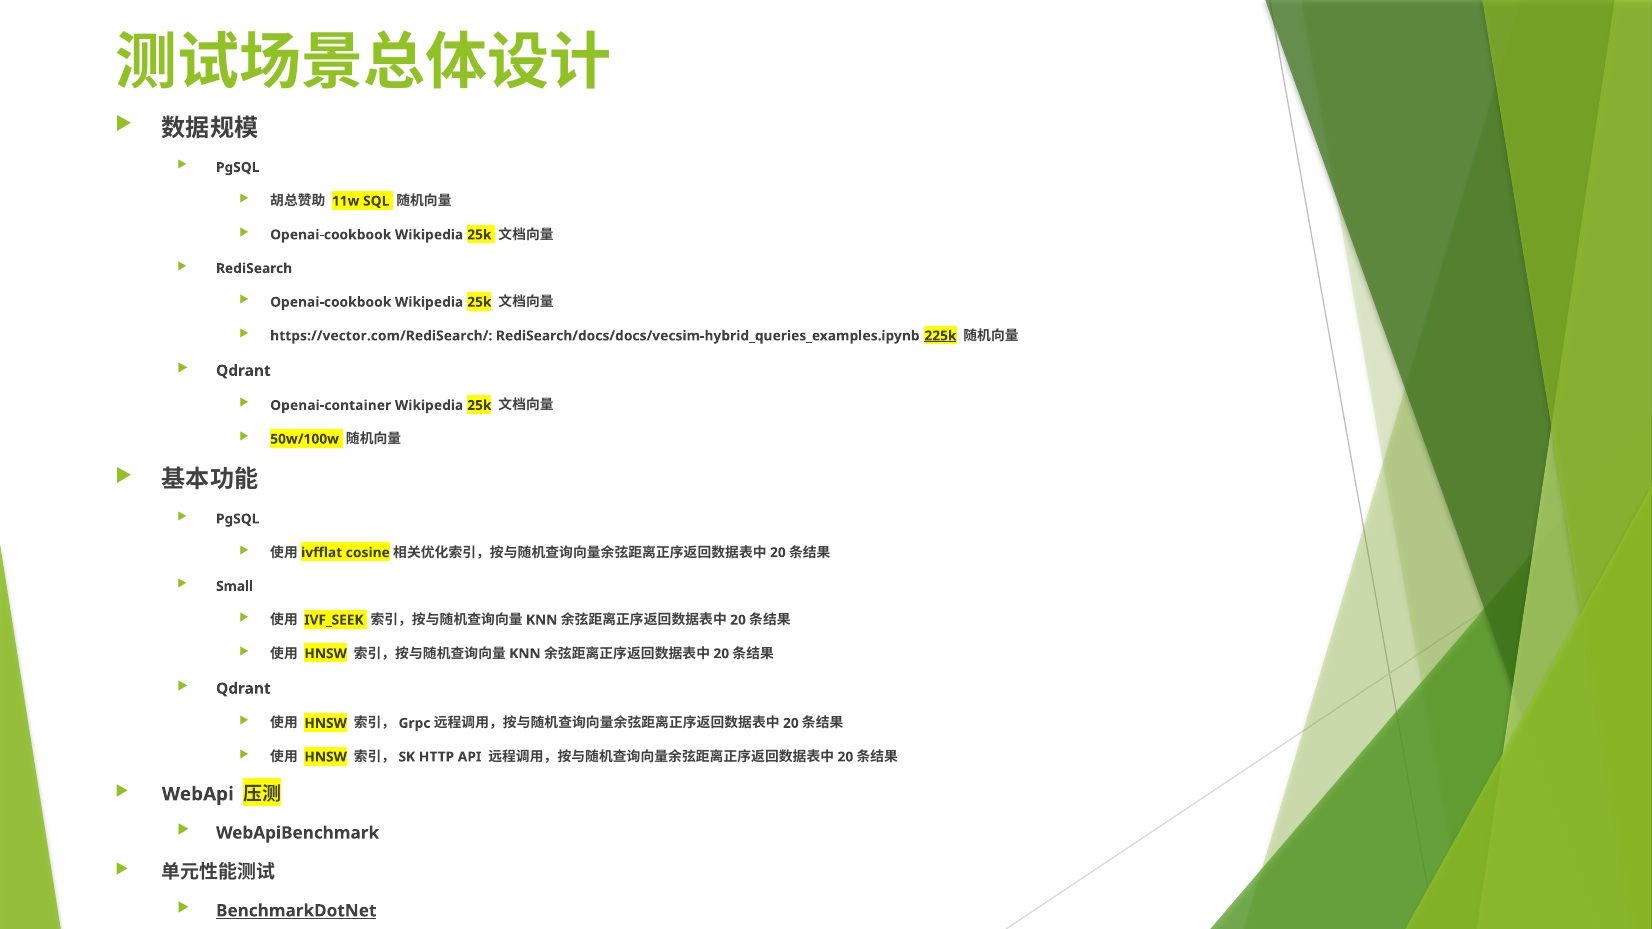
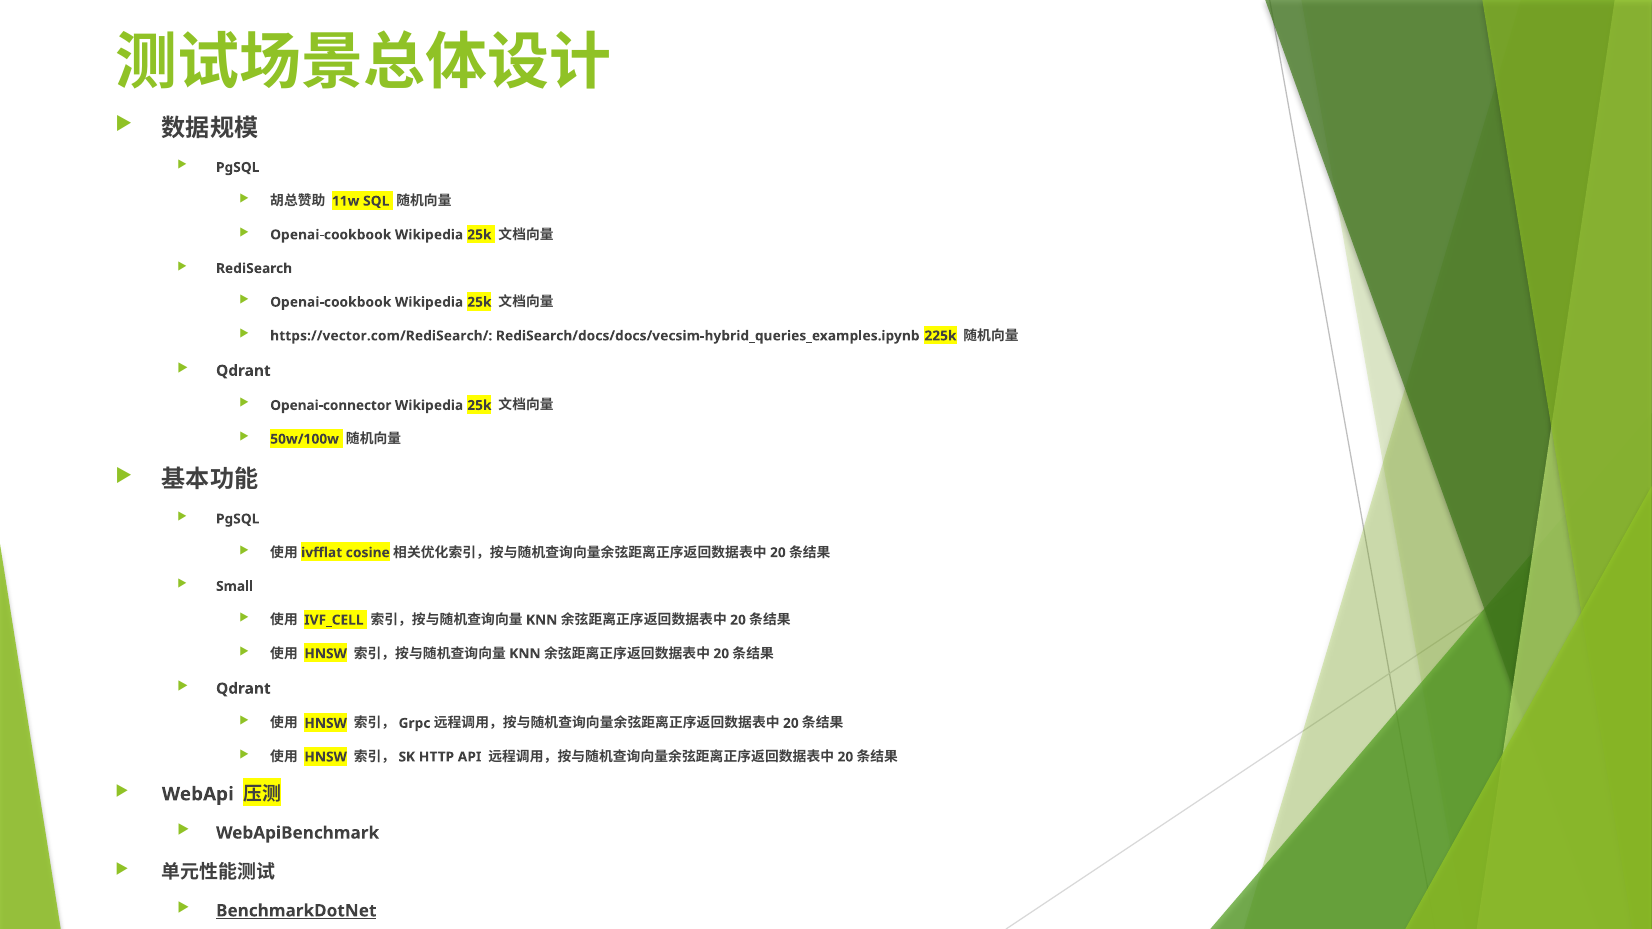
225k underline: present -> none (940, 336)
Openai-container: Openai-container -> Openai-connector (331, 405)
IVF_SEEK: IVF_SEEK -> IVF_CELL (334, 620)
